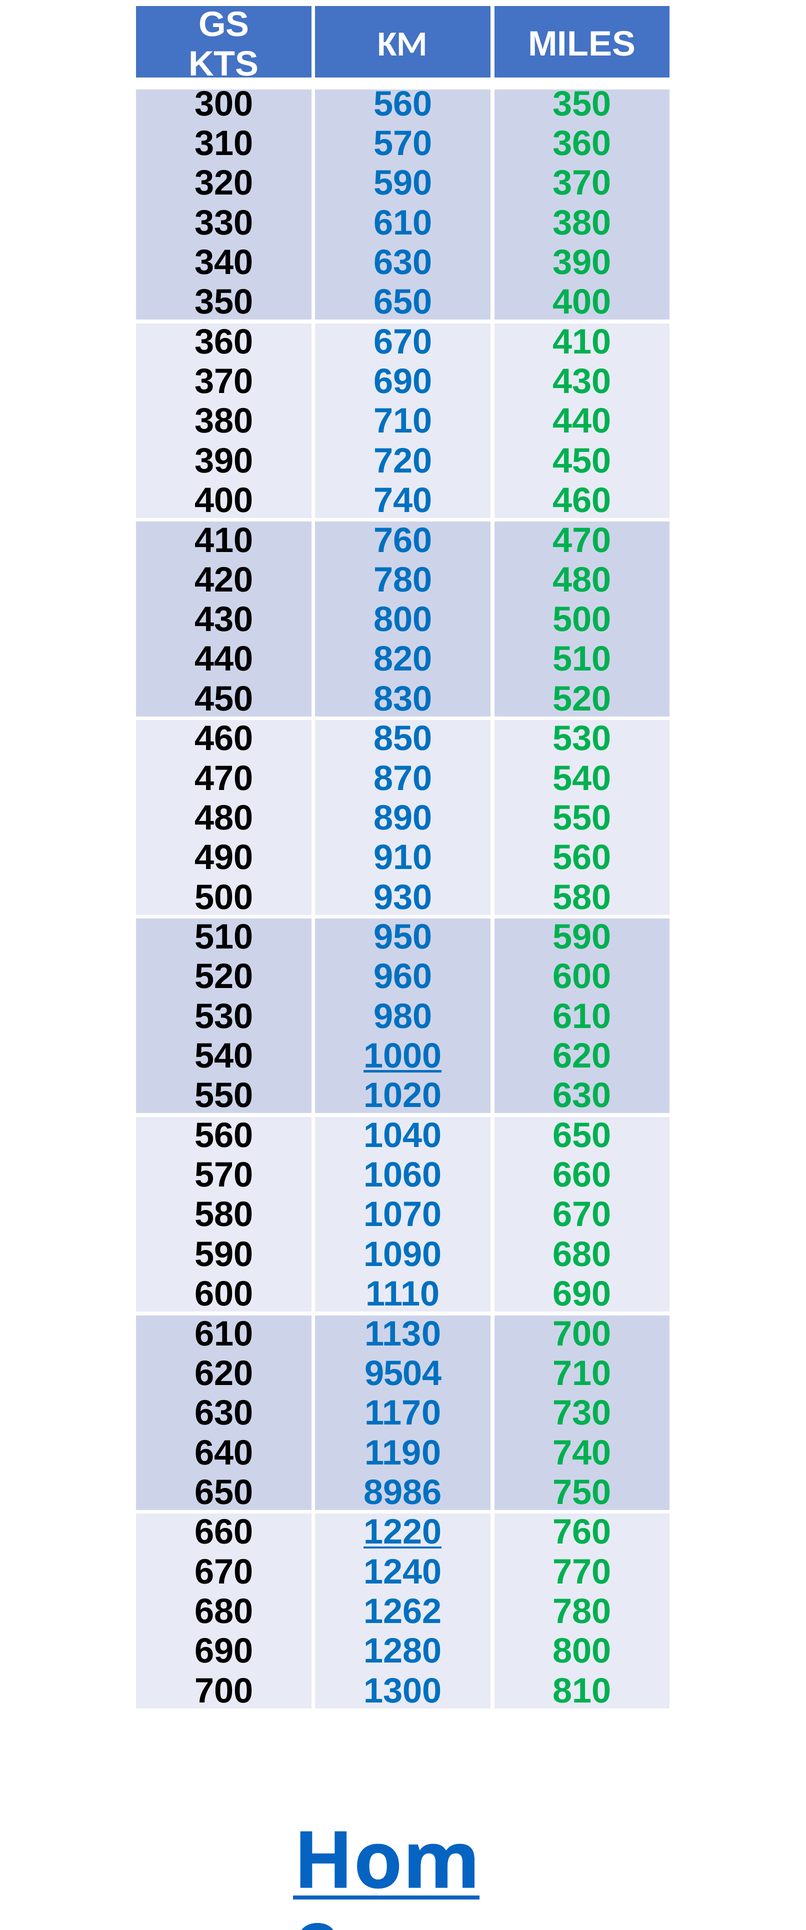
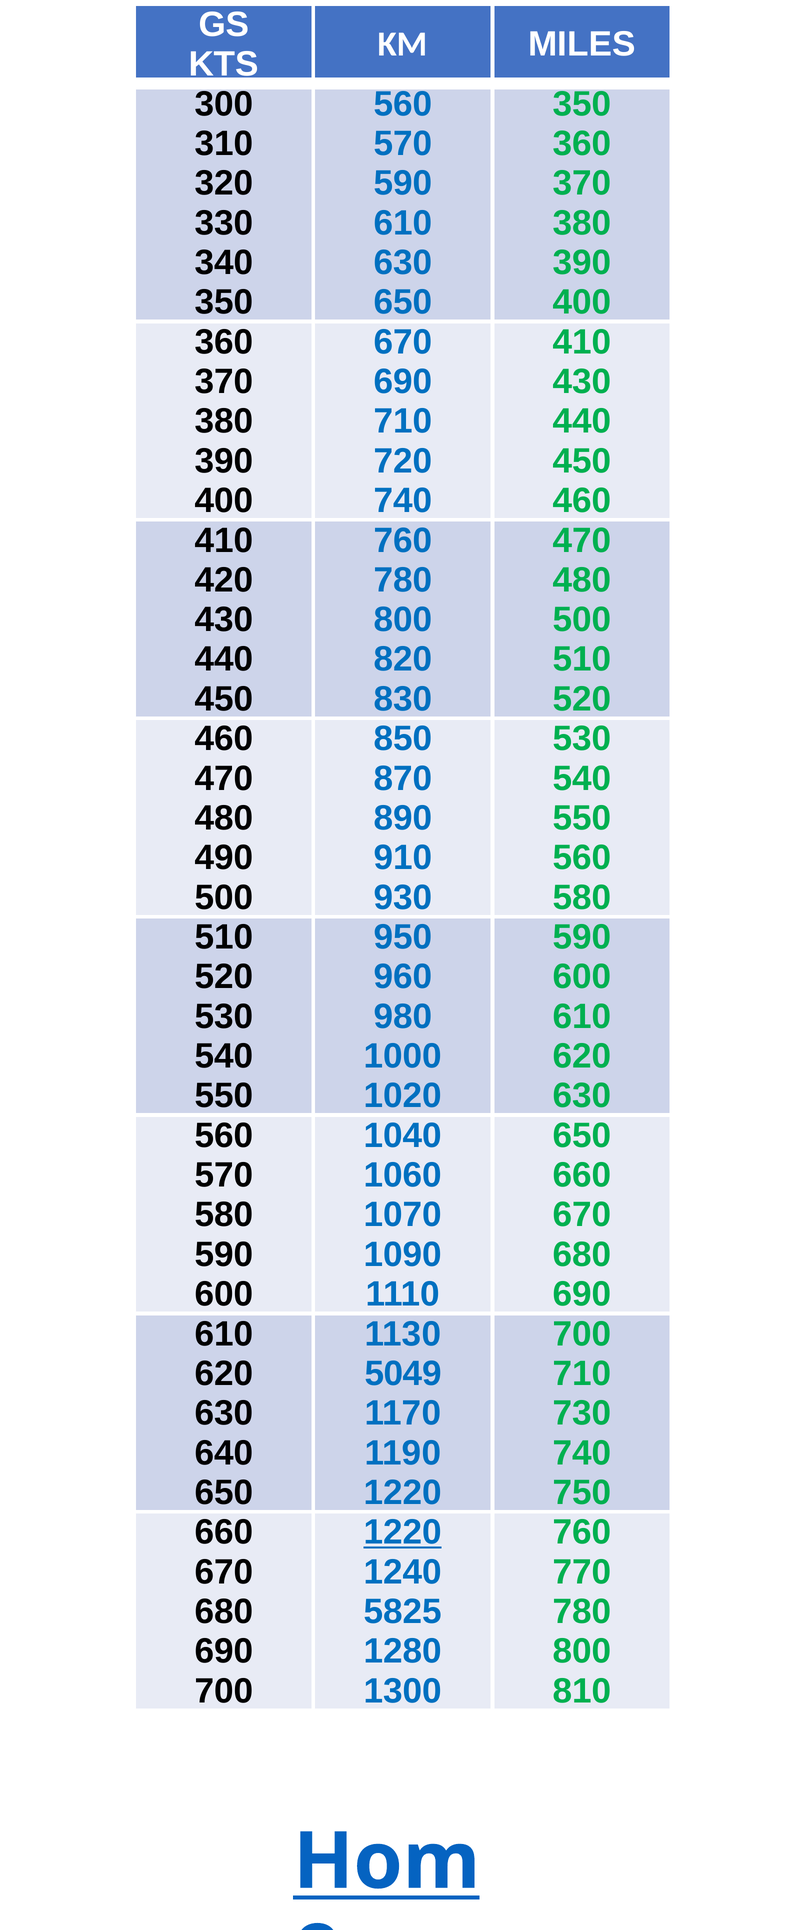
1000 underline: present -> none (403, 1055)
9504: 9504 -> 5049 (403, 1373)
8986: 8986 -> 1220 (403, 1491)
1262: 1262 -> 5825 (403, 1610)
